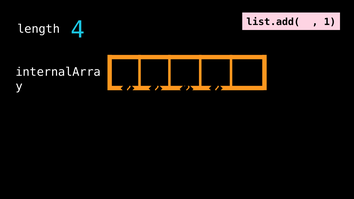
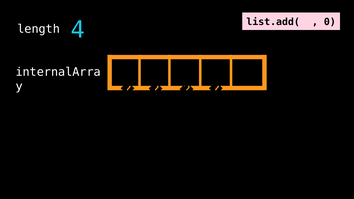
1: 1 -> 0 (330, 22)
